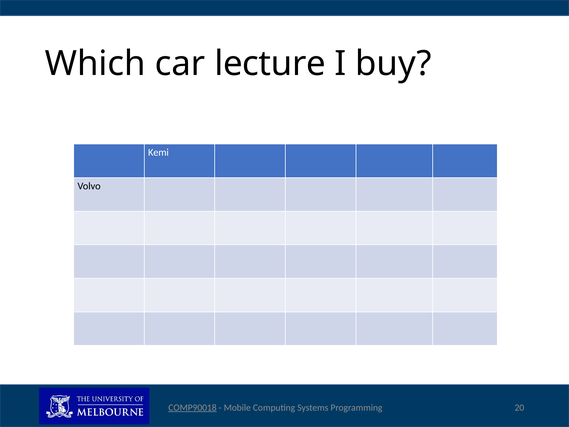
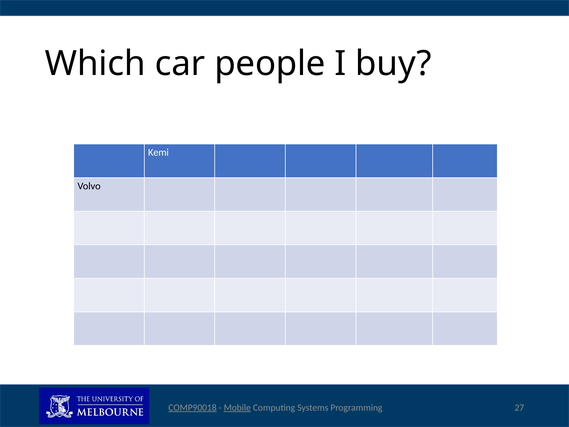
lecture: lecture -> people (270, 64)
Mobile underline: none -> present (237, 407)
20: 20 -> 27 (519, 407)
